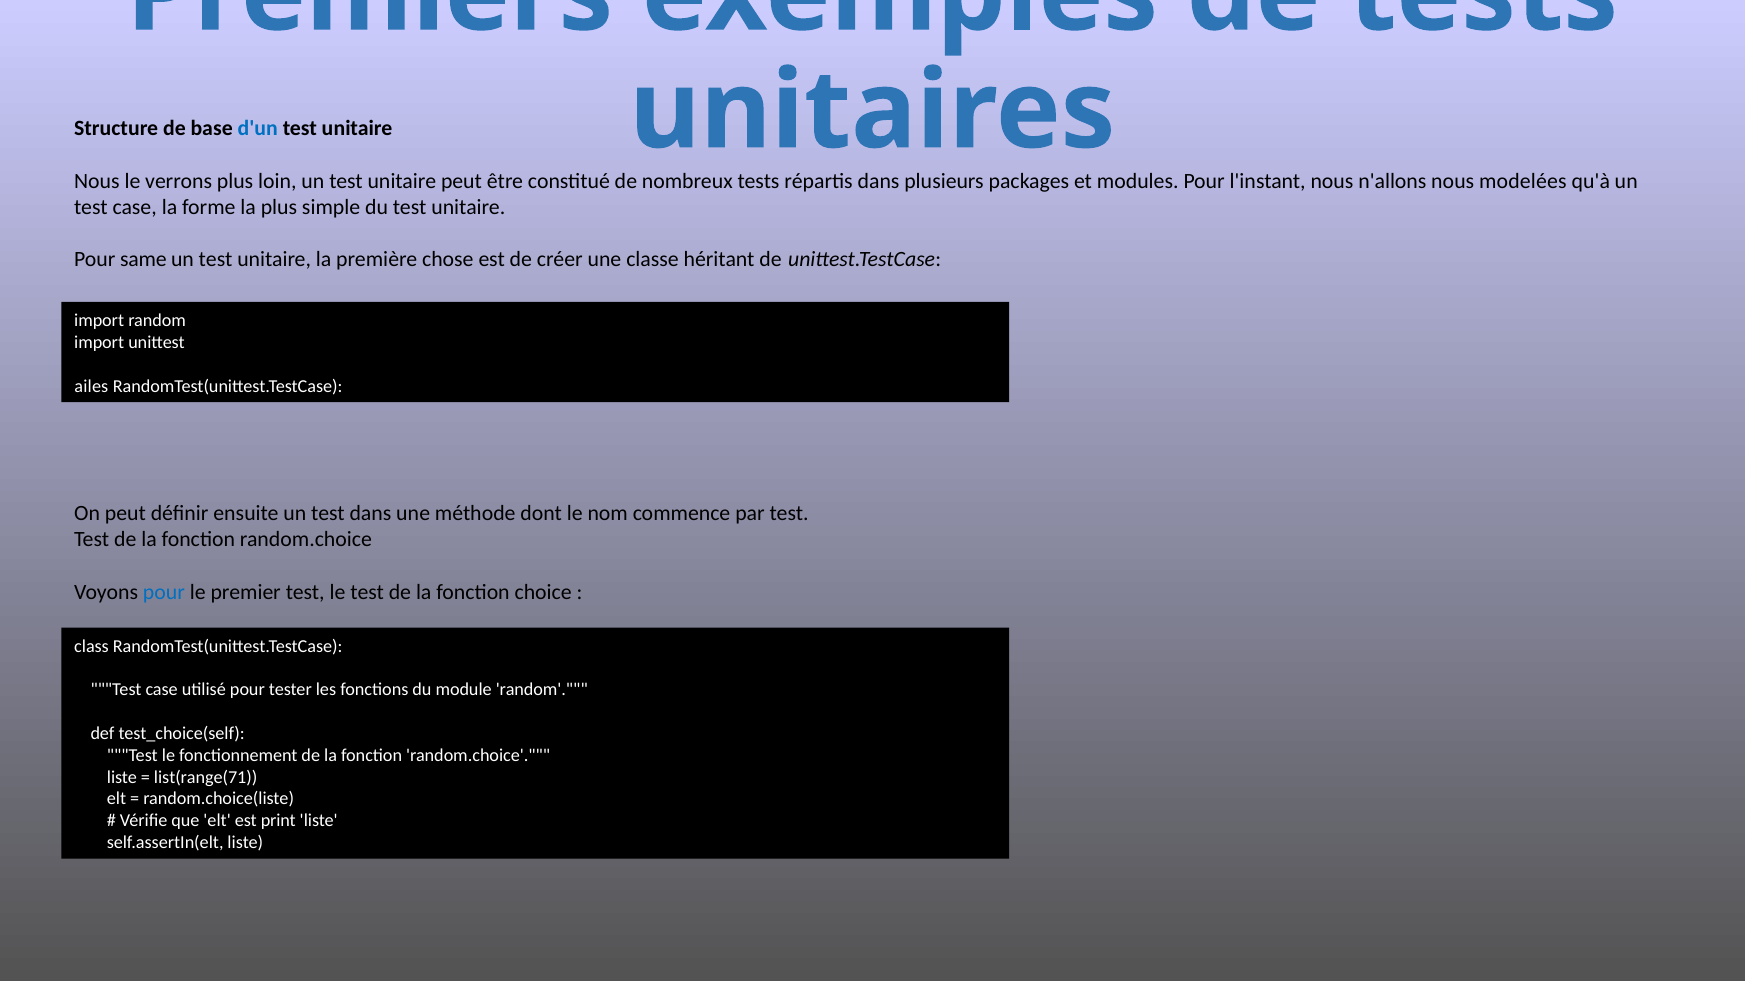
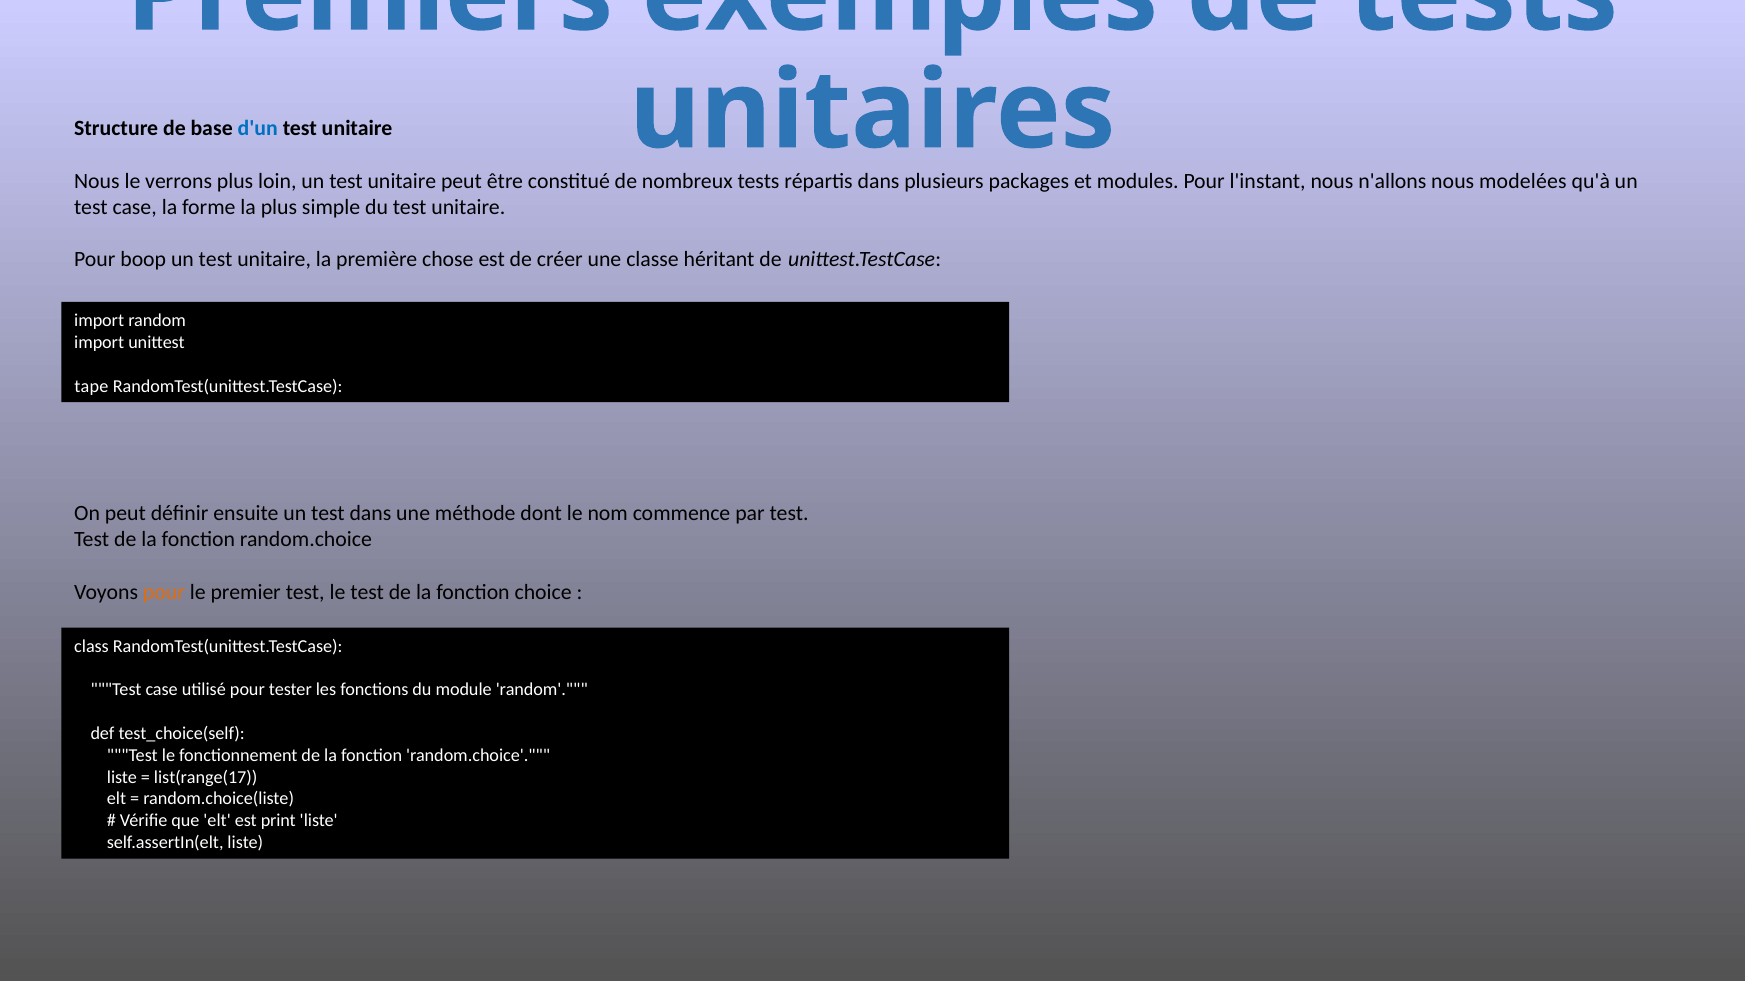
same: same -> boop (143, 260)
ailes: ailes -> tape (91, 386)
pour colour: blue -> orange (164, 592)
list(range(71: list(range(71 -> list(range(17 (206, 778)
